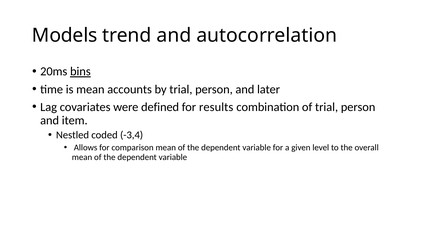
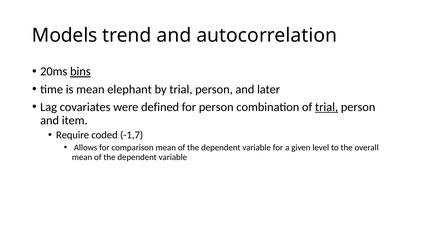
accounts: accounts -> elephant (130, 89)
for results: results -> person (216, 107)
trial underline: none -> present (327, 107)
Nestled: Nestled -> Require (73, 135)
-3,4: -3,4 -> -1,7 (132, 135)
